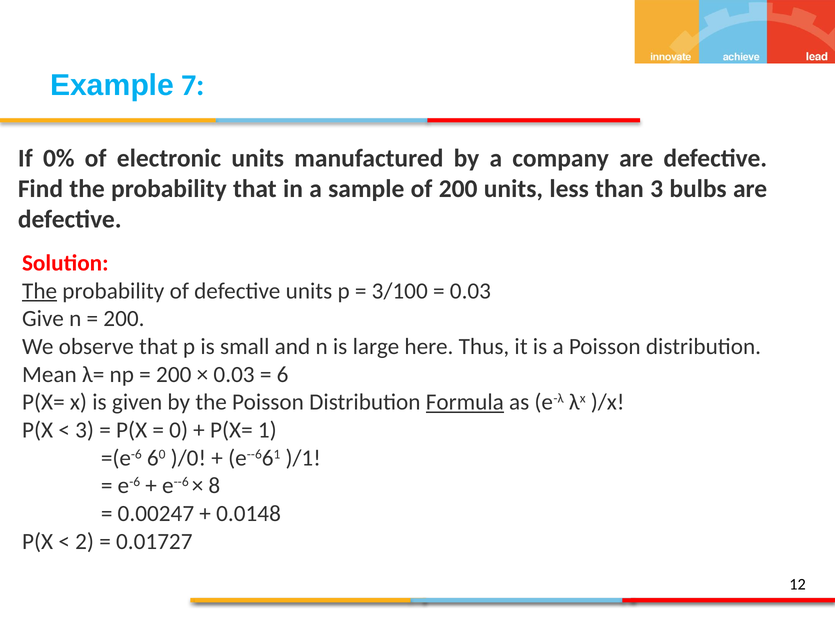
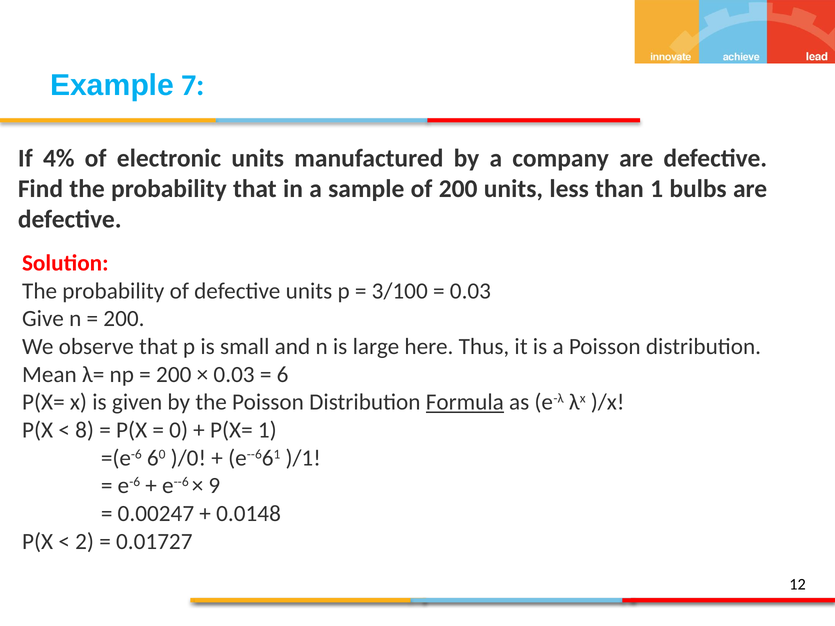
0%: 0% -> 4% (59, 158)
than 3: 3 -> 1 (657, 189)
The underline: present -> none (40, 291)
3: 3 -> 8 (85, 430)
8: 8 -> 9 (214, 486)
